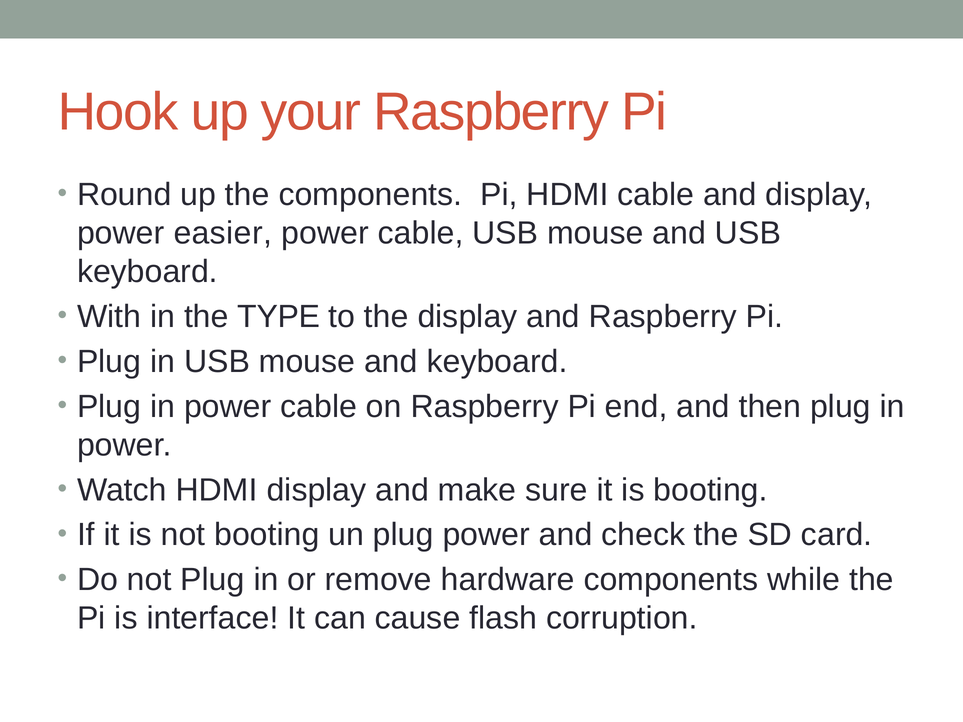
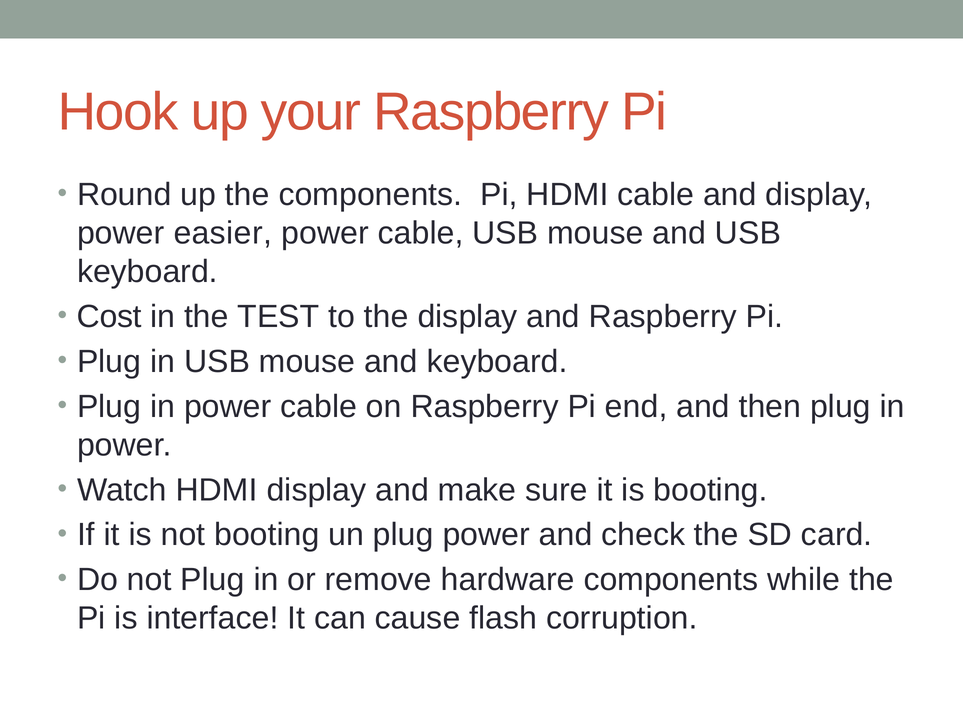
With: With -> Cost (109, 317)
TYPE: TYPE -> TEST (278, 317)
